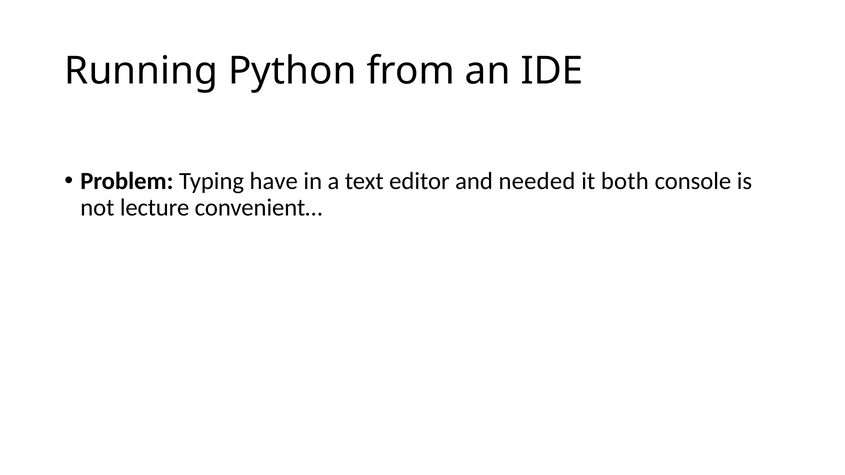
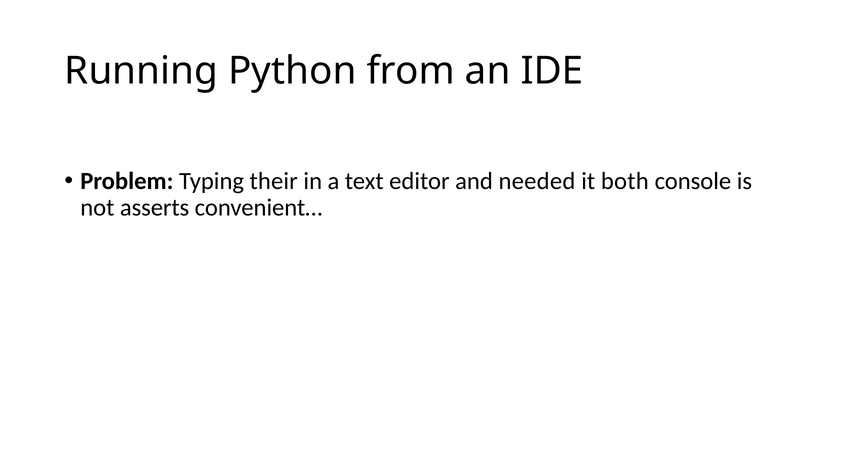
have: have -> their (274, 181)
lecture: lecture -> asserts (155, 208)
